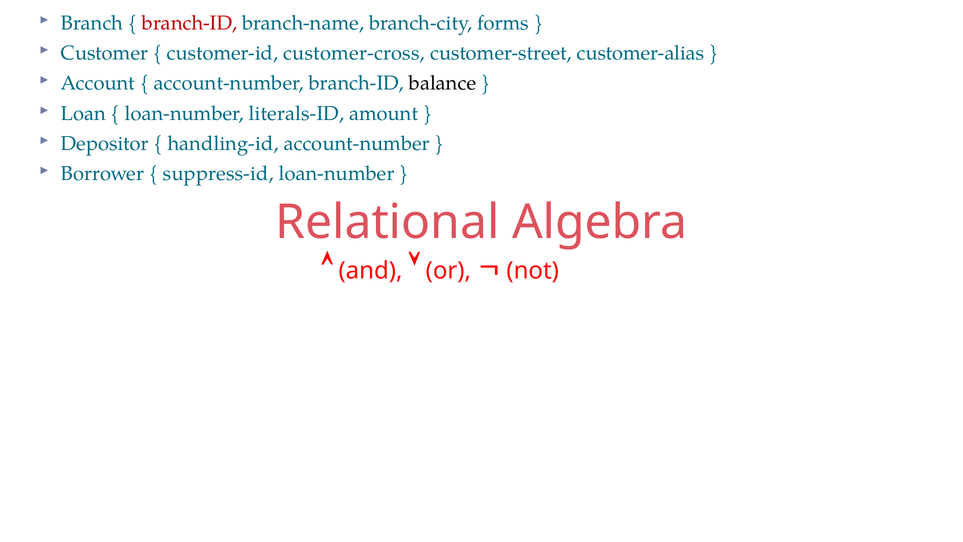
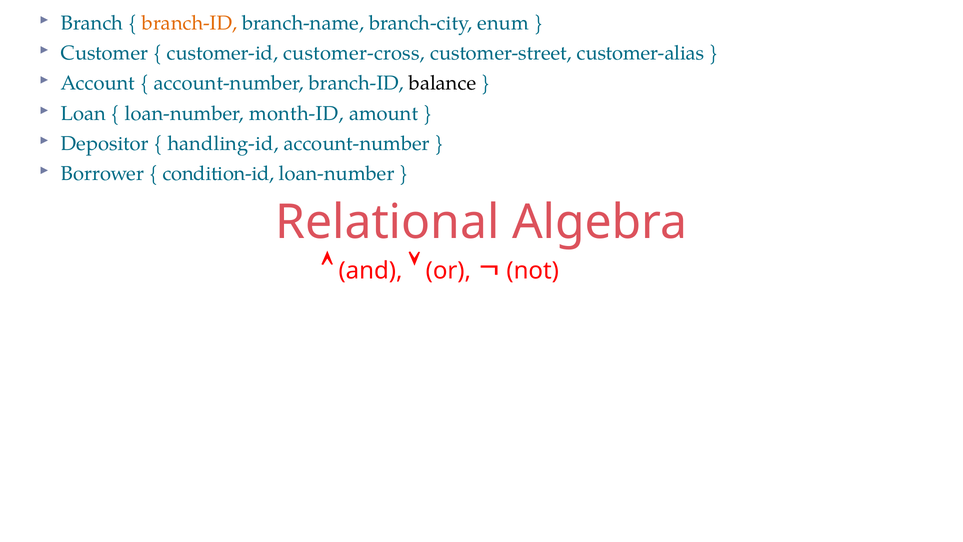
branch-ID colour: red -> orange (190, 23)
forms: forms -> enum (503, 23)
literals-ID: literals-ID -> month-ID (296, 113)
suppress-id: suppress-id -> condition-id (218, 174)
